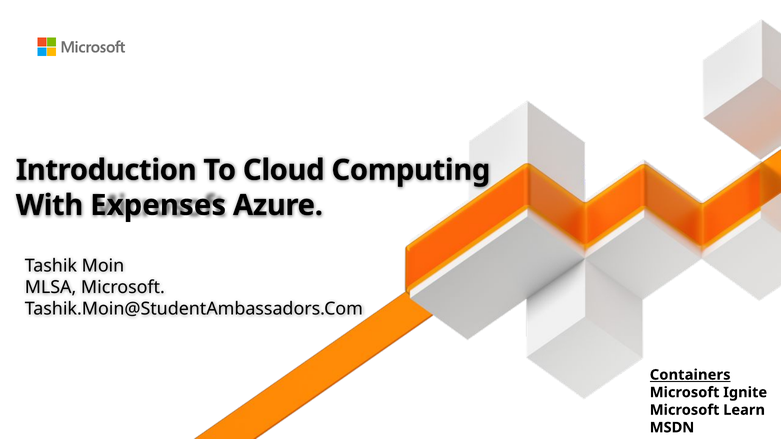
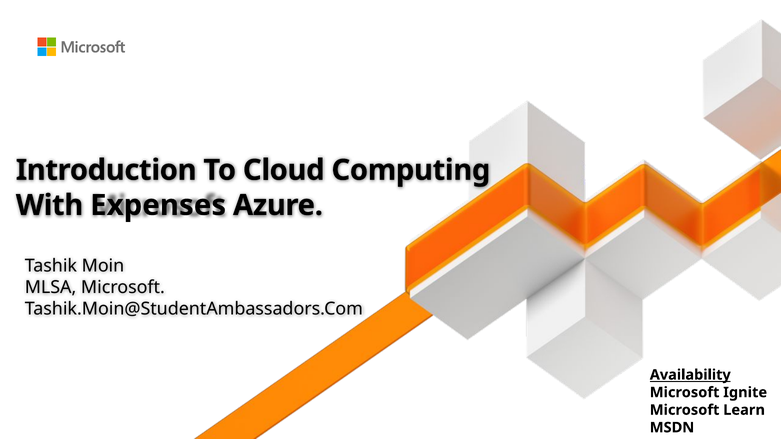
Containers: Containers -> Availability (690, 375)
